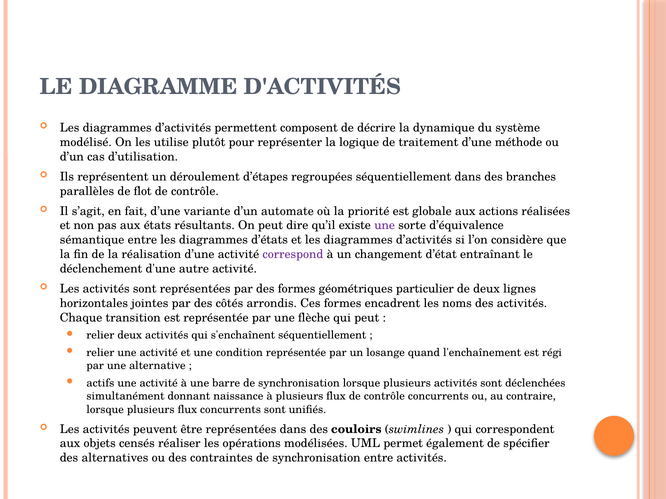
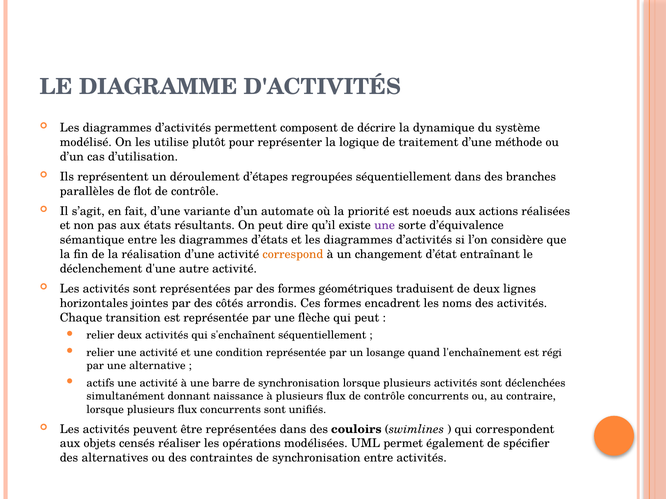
globale: globale -> noeuds (432, 211)
correspond colour: purple -> orange (293, 255)
particulier: particulier -> traduisent (425, 289)
